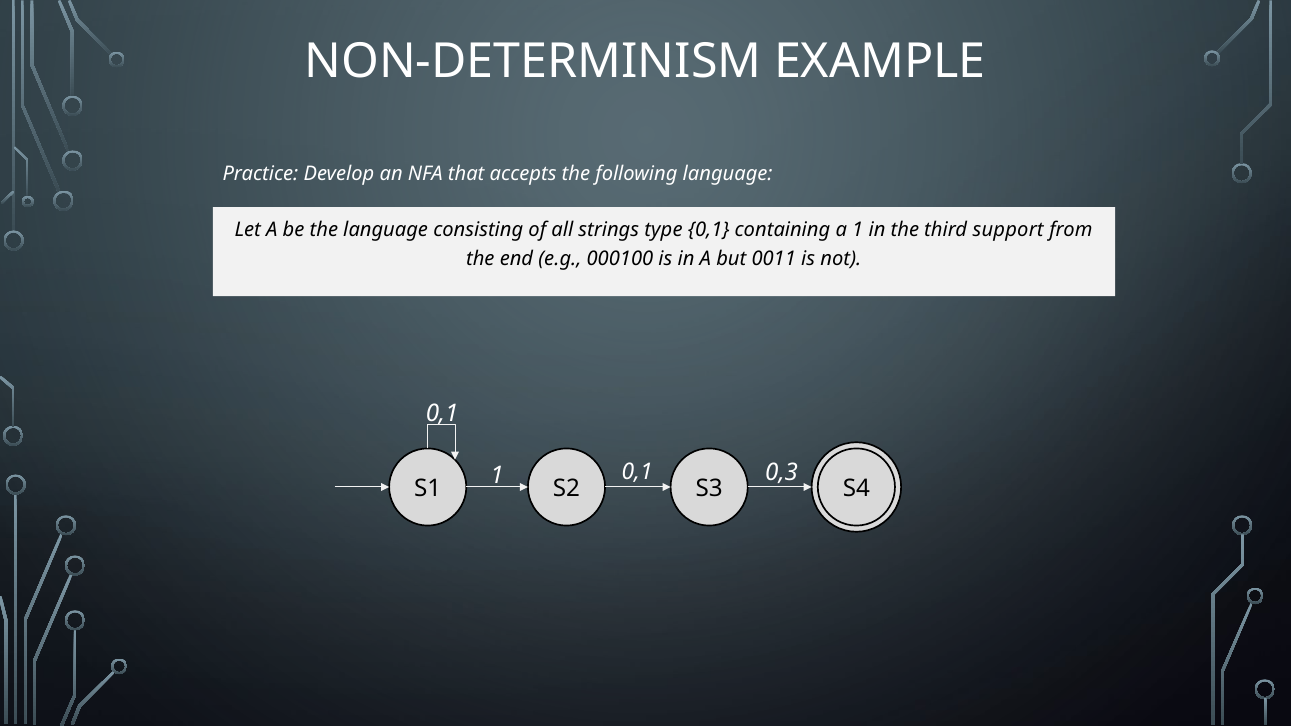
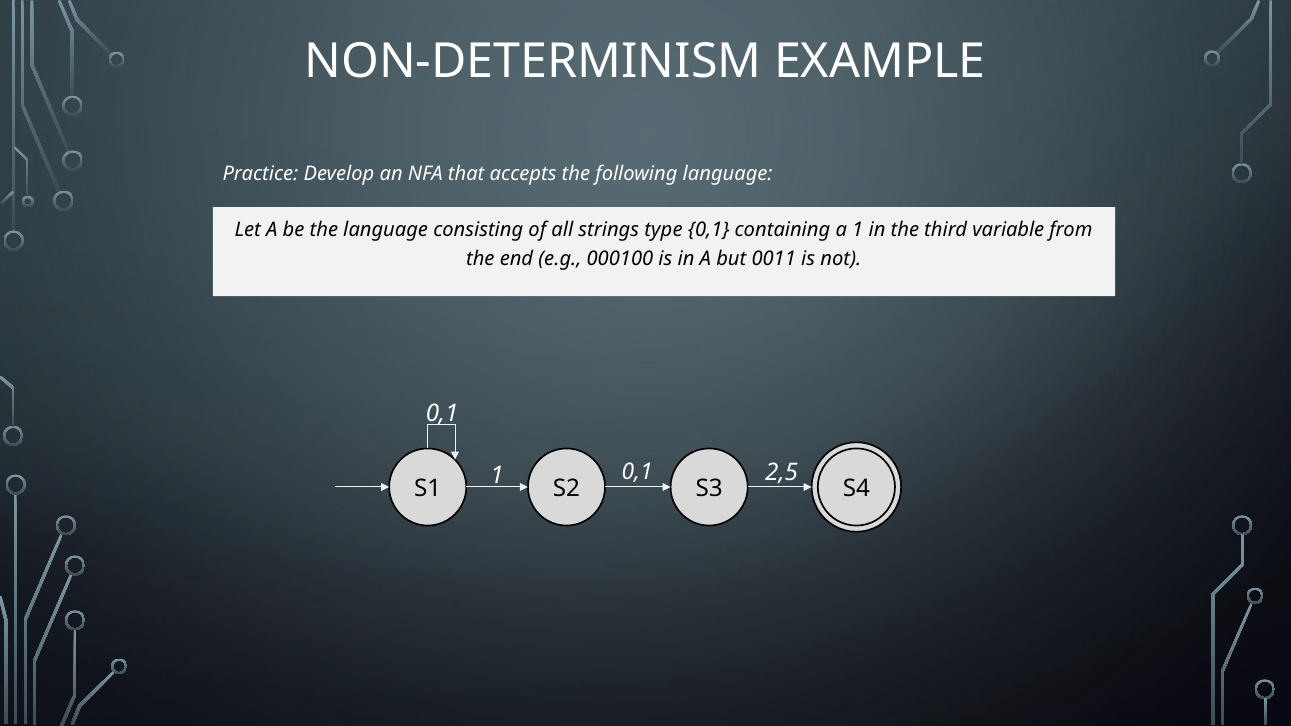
support: support -> variable (1008, 230)
0,3: 0,3 -> 2,5 (782, 472)
